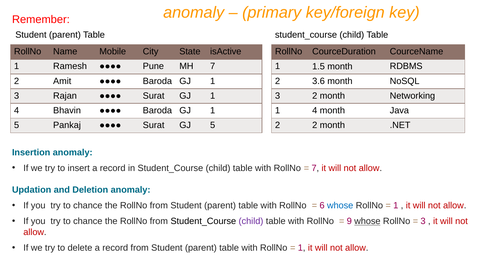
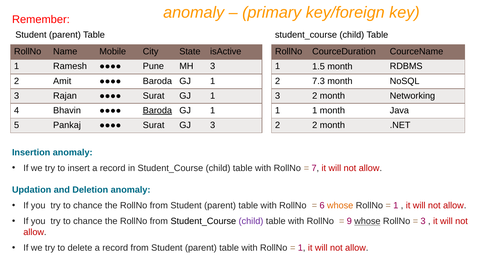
MH 7: 7 -> 3 (213, 66)
3.6: 3.6 -> 7.3 (319, 81)
Baroda underline: none -> present (157, 111)
4: 4 -> 1 (315, 111)
GJ 5: 5 -> 3 (213, 125)
whose colour: blue -> orange (340, 206)
